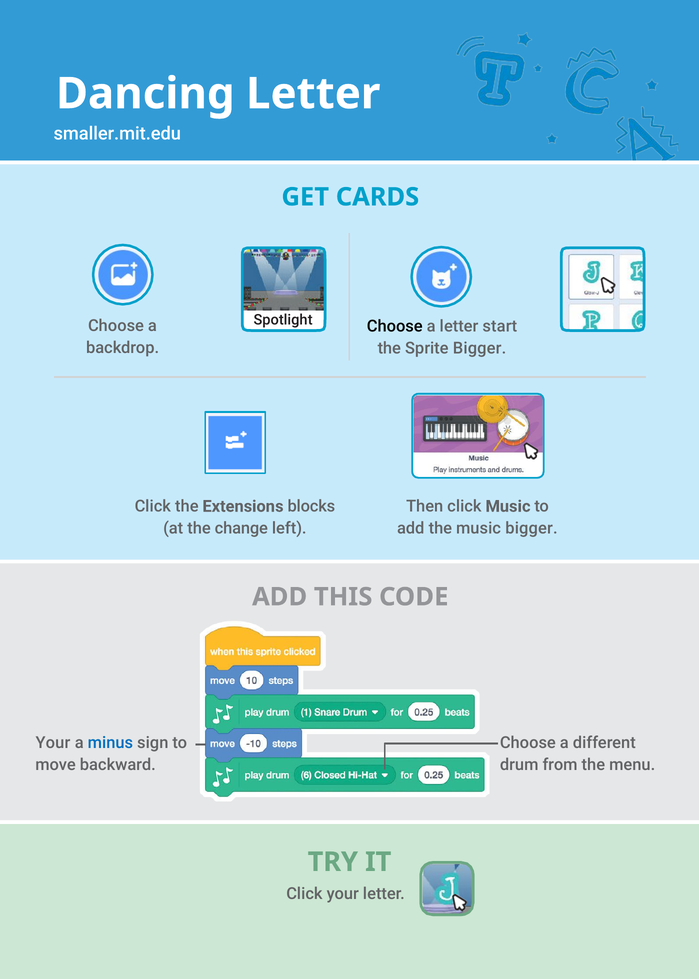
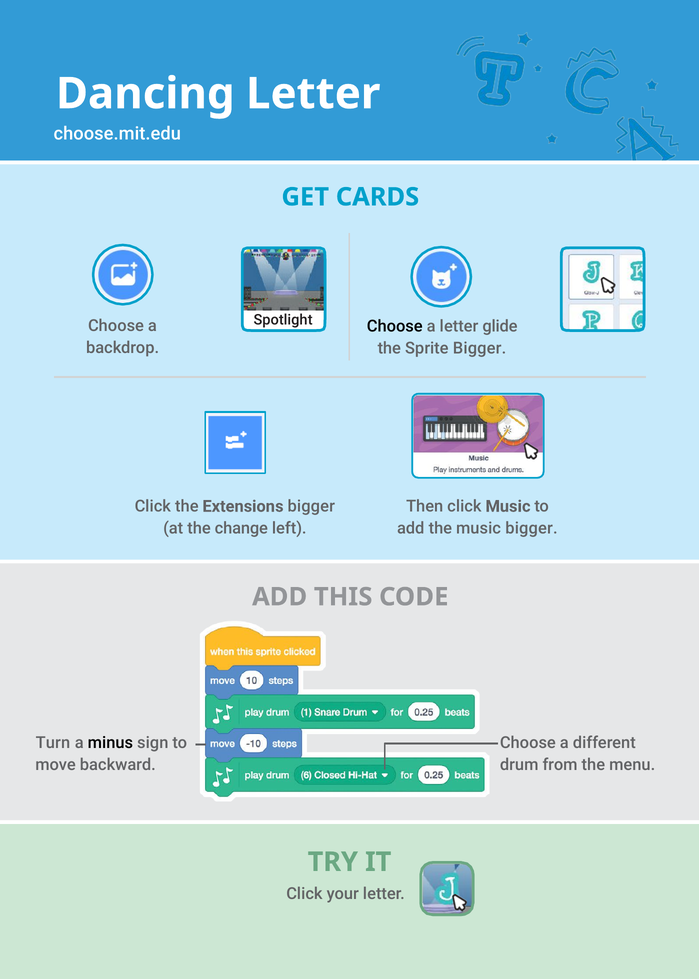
smaller.mit.edu: smaller.mit.edu -> choose.mit.edu (117, 134)
start: start -> glide (500, 326)
Extensions blocks: blocks -> bigger (311, 506)
Your: Your -> Turn (53, 743)
minus colour: blue -> black (110, 743)
